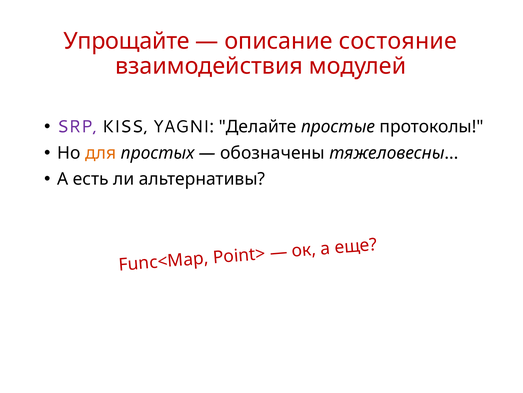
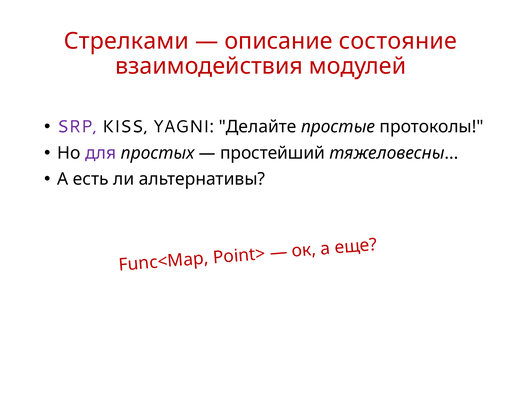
Упрощайте: Упрощайте -> Стрелками (126, 41)
для colour: orange -> purple (101, 153)
обозначены: обозначены -> простейший (273, 153)
